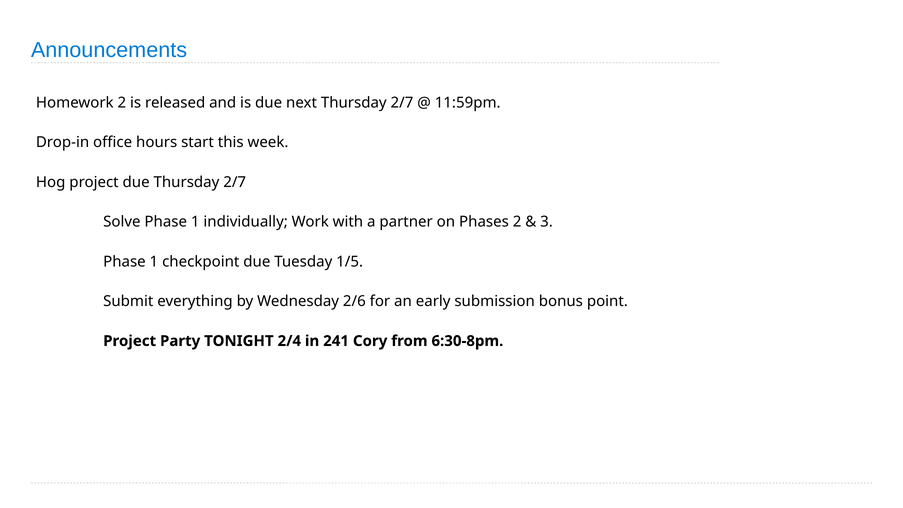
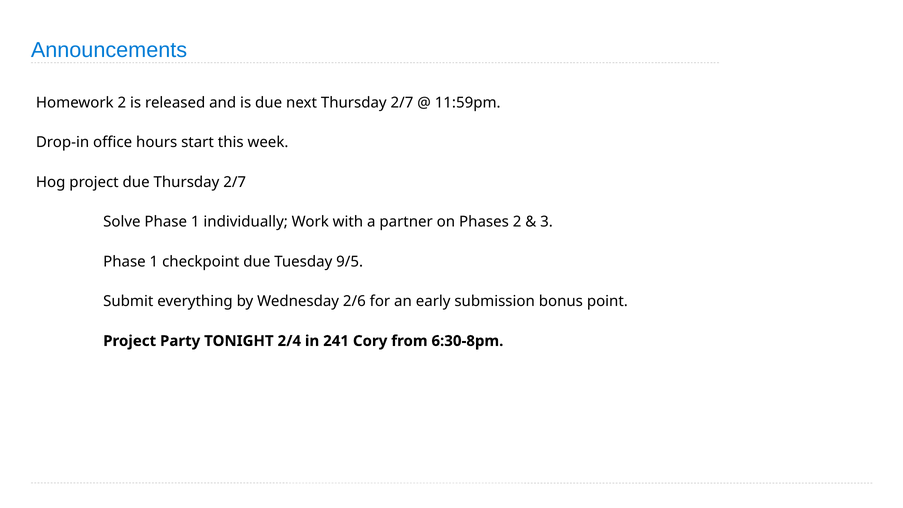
1/5: 1/5 -> 9/5 (350, 262)
